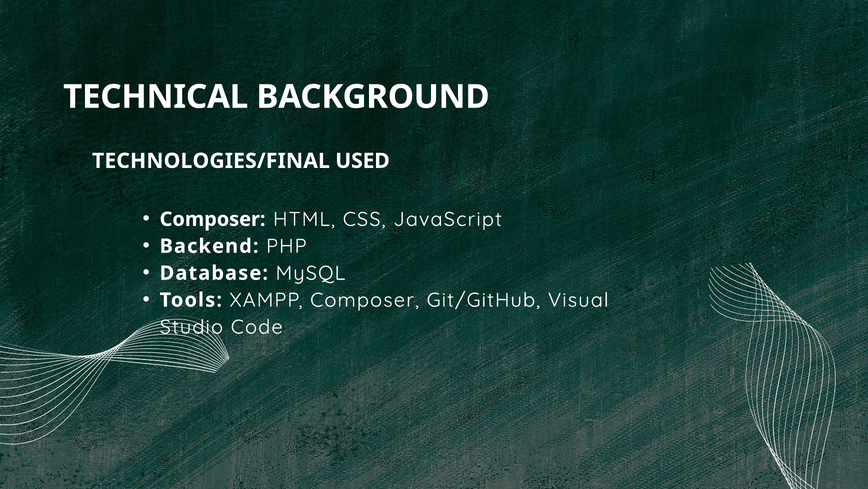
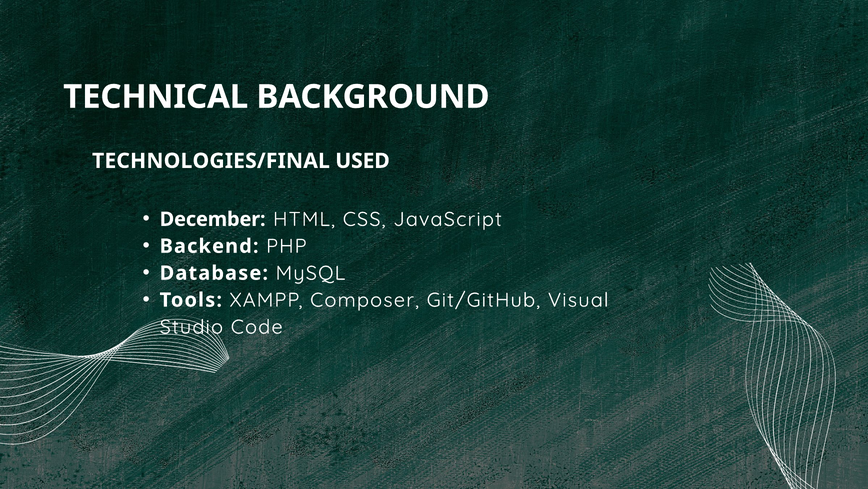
Composer: Composer -> December (213, 219)
